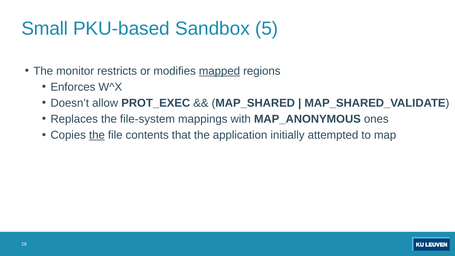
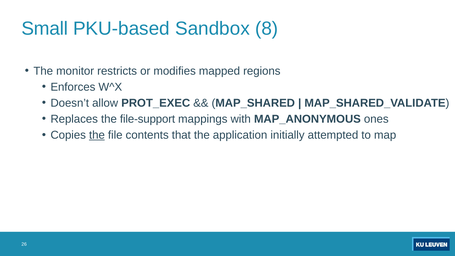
5: 5 -> 8 (267, 29)
mapped underline: present -> none (219, 71)
file-system: file-system -> file-support (148, 119)
